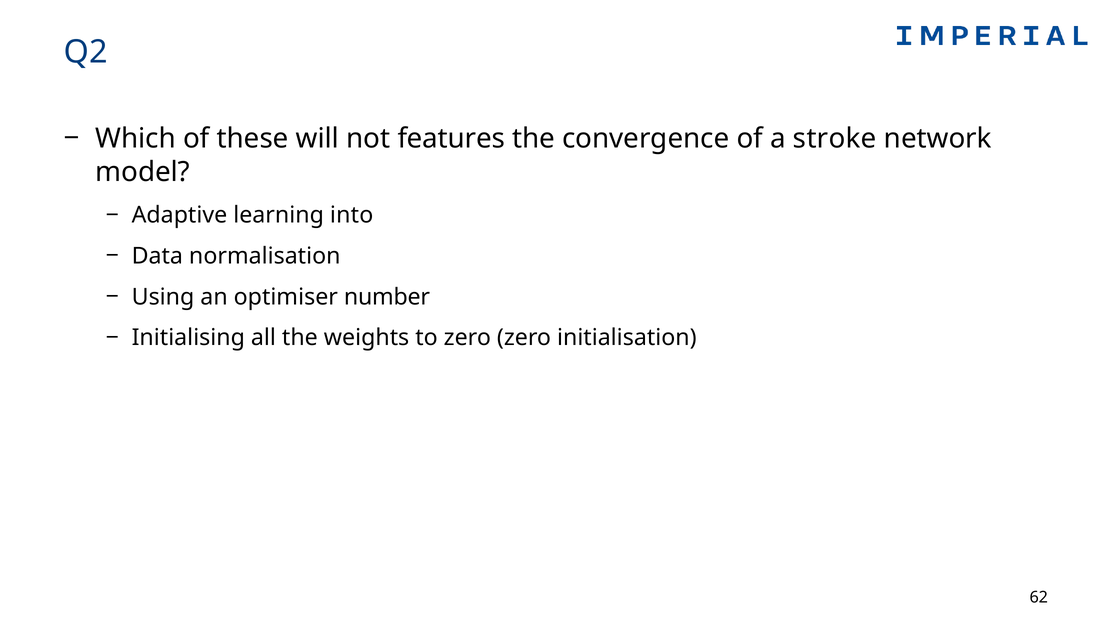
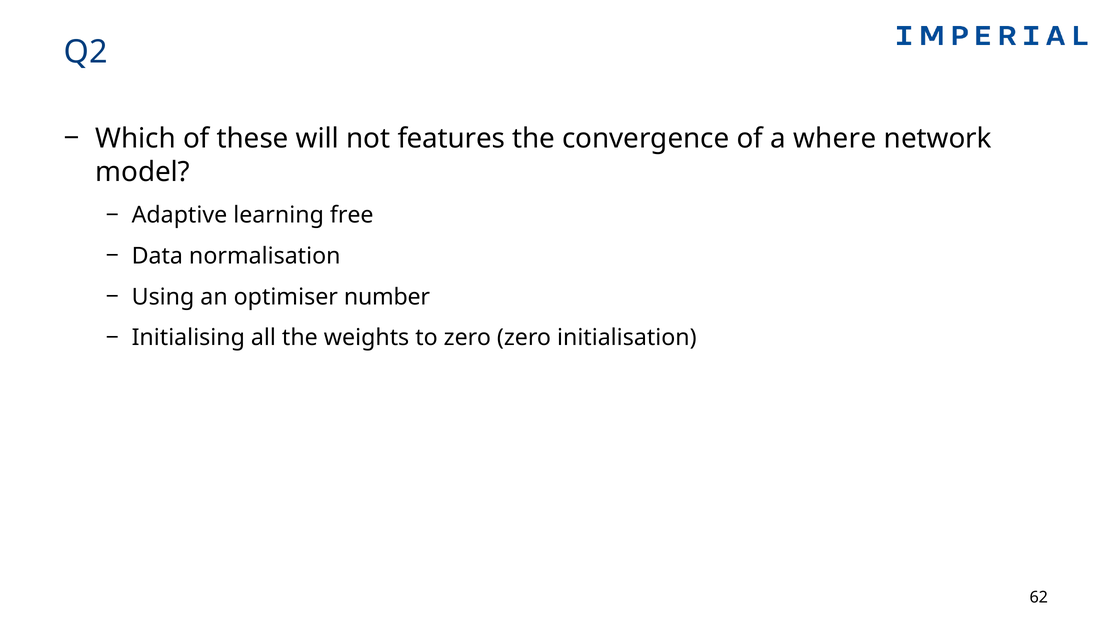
stroke: stroke -> where (835, 138)
into: into -> free (352, 215)
